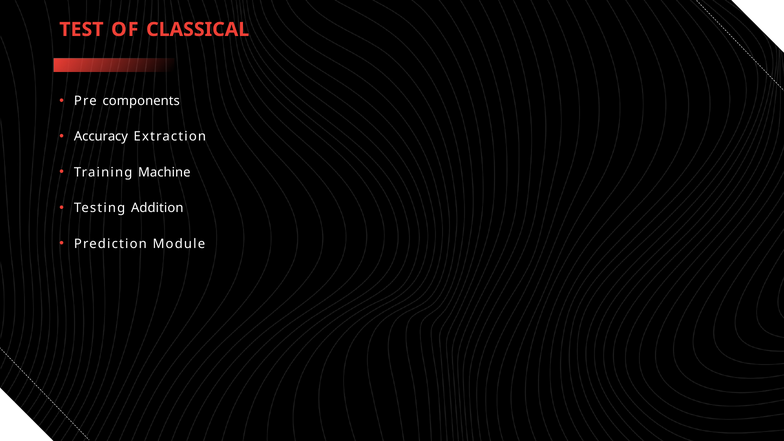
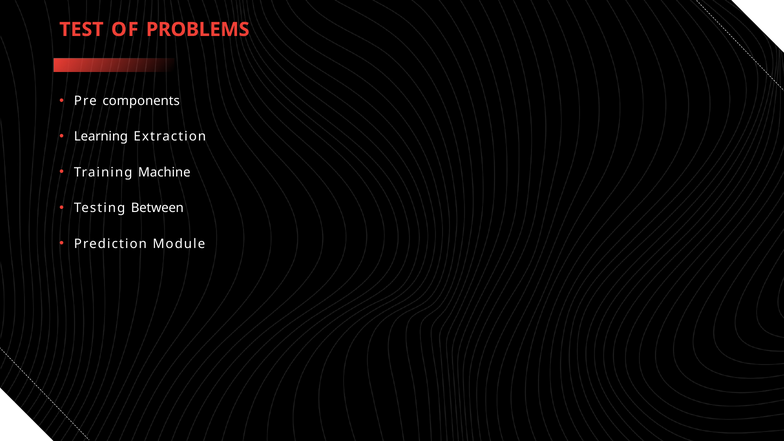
CLASSICAL: CLASSICAL -> PROBLEMS (198, 30)
Accuracy: Accuracy -> Learning (101, 137)
Addition: Addition -> Between (157, 208)
